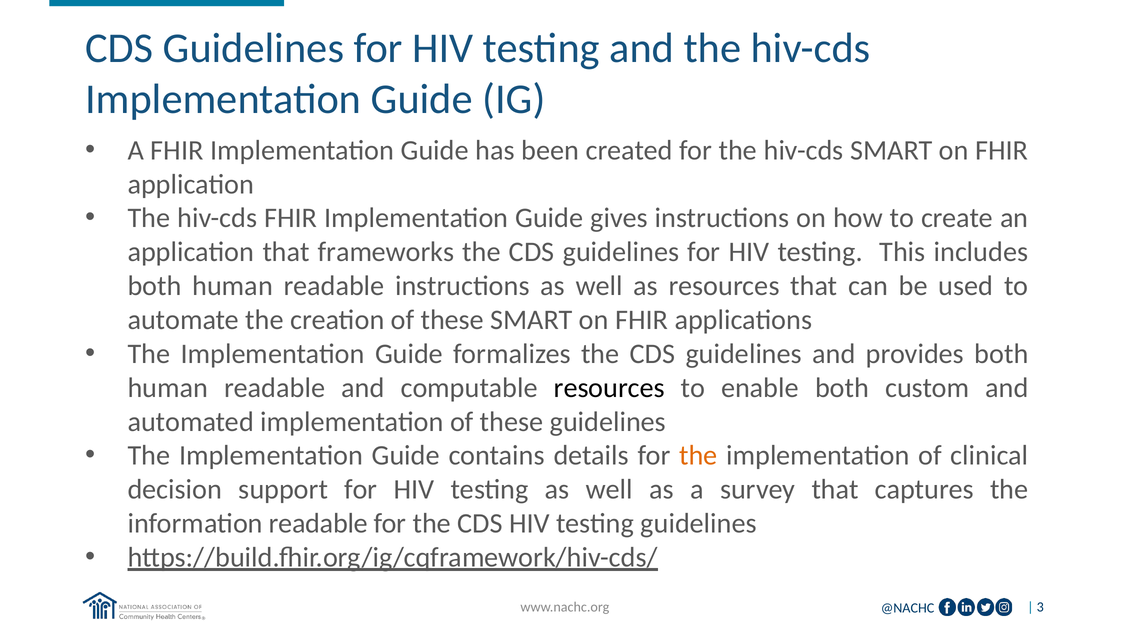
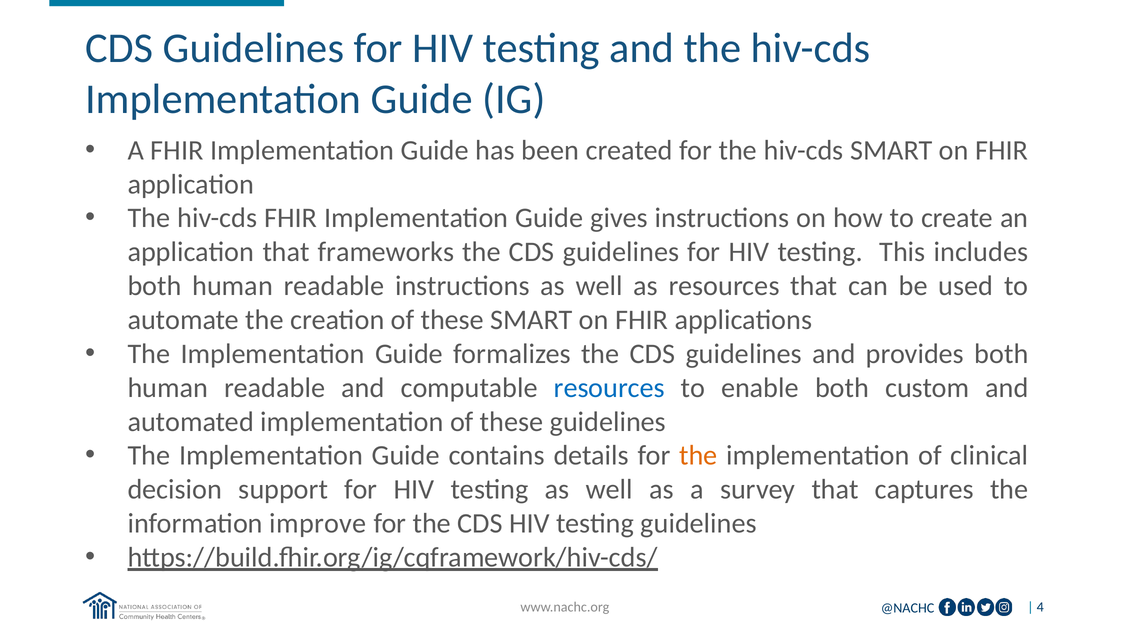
resources colour: black -> blue (609, 388)
information readable: readable -> improve (318, 523)
3: 3 -> 4 (1040, 607)
